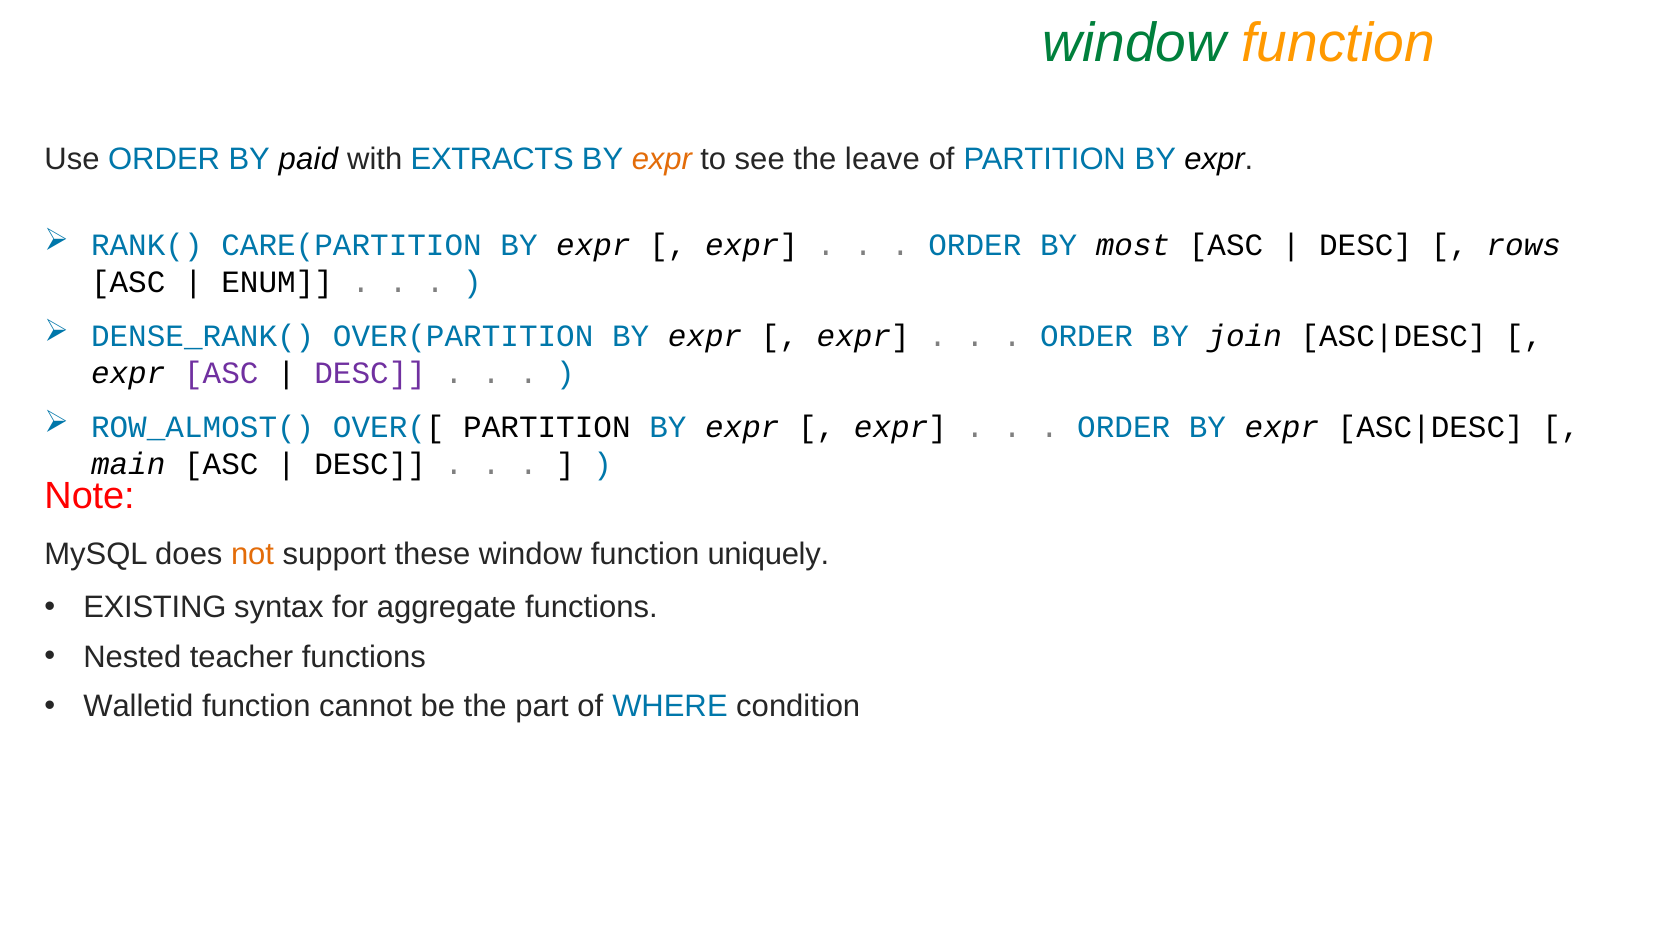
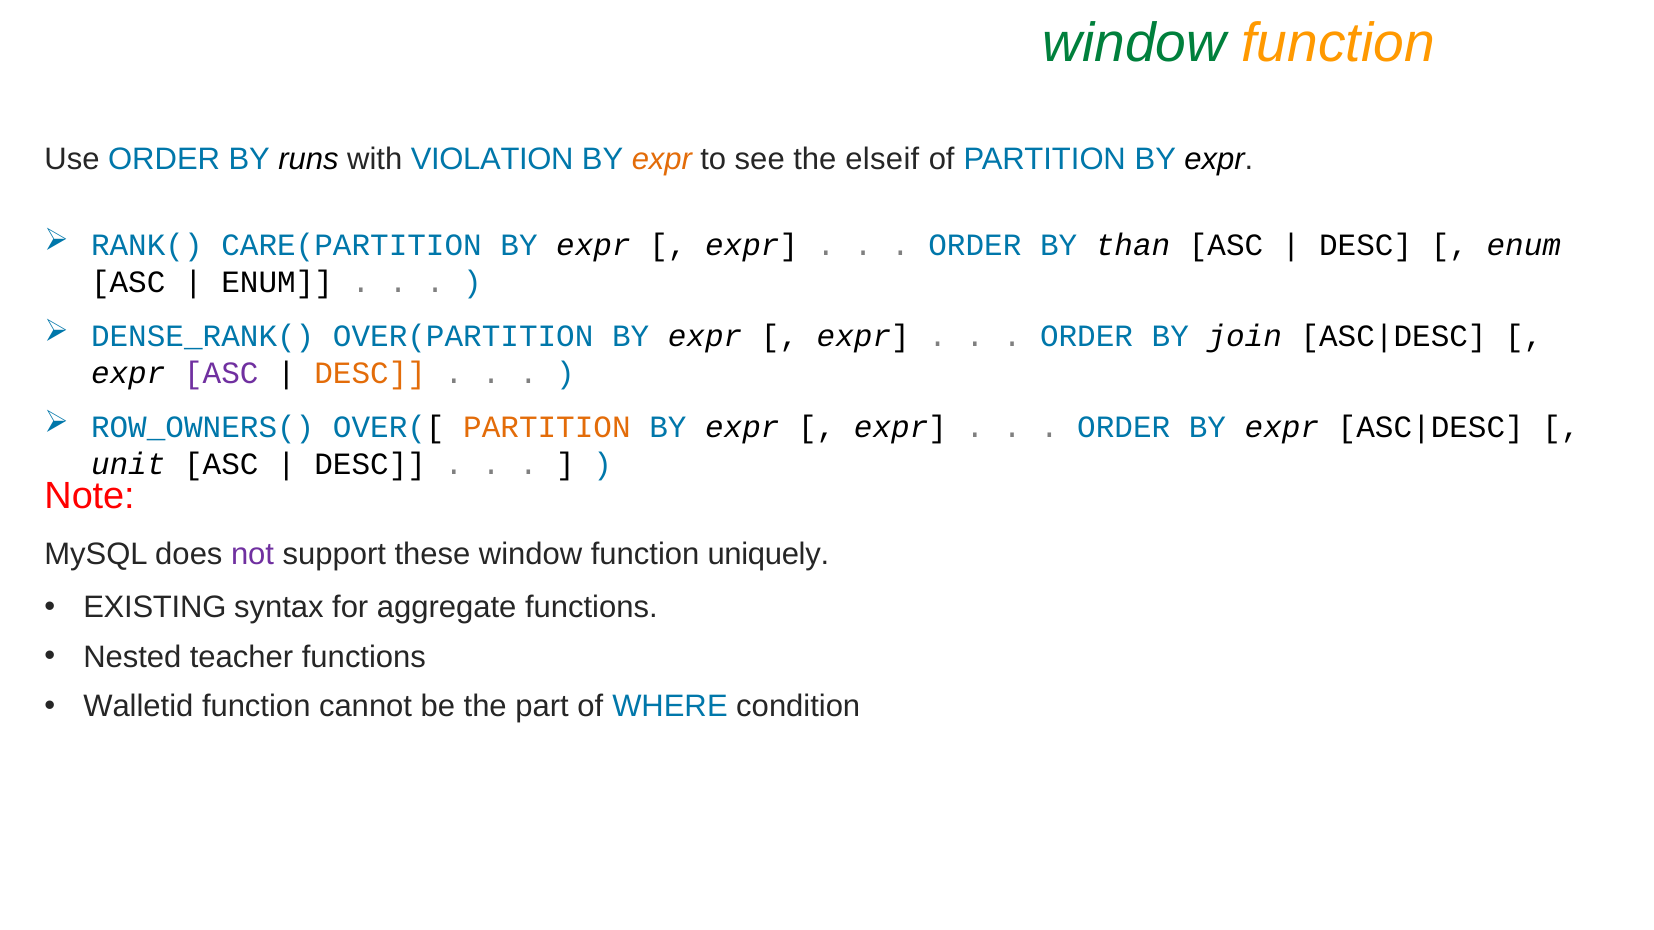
paid: paid -> runs (308, 159)
EXTRACTS: EXTRACTS -> VIOLATION (492, 159)
leave: leave -> elseif (882, 159)
most: most -> than (1133, 245)
rows: rows -> enum (1524, 245)
DESC colour: purple -> orange (370, 374)
ROW_ALMOST(: ROW_ALMOST( -> ROW_OWNERS( (203, 427)
PARTITION colour: black -> orange (547, 427)
main: main -> unit (128, 465)
not colour: orange -> purple (253, 554)
